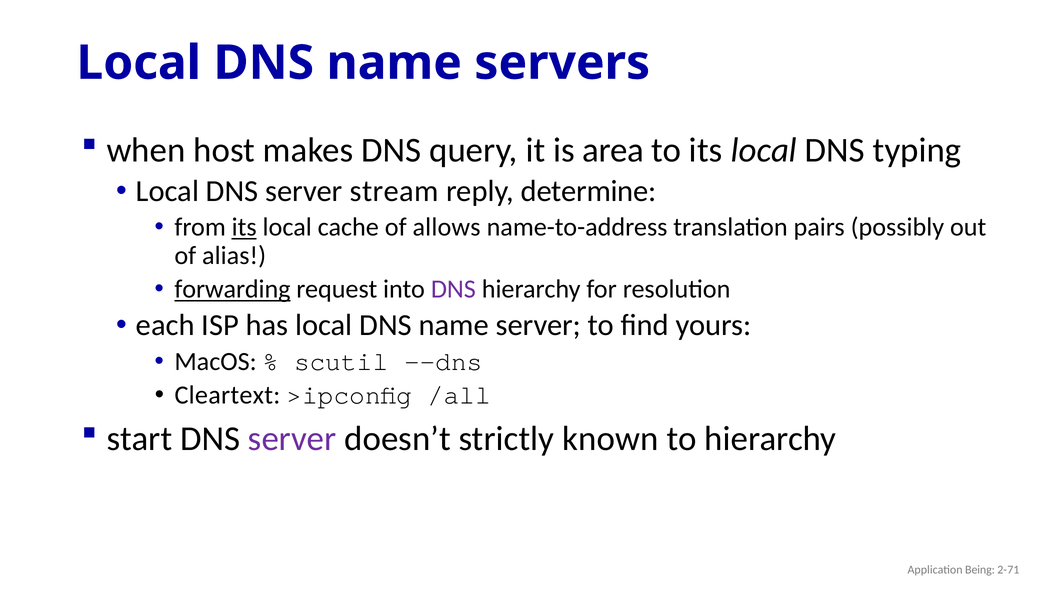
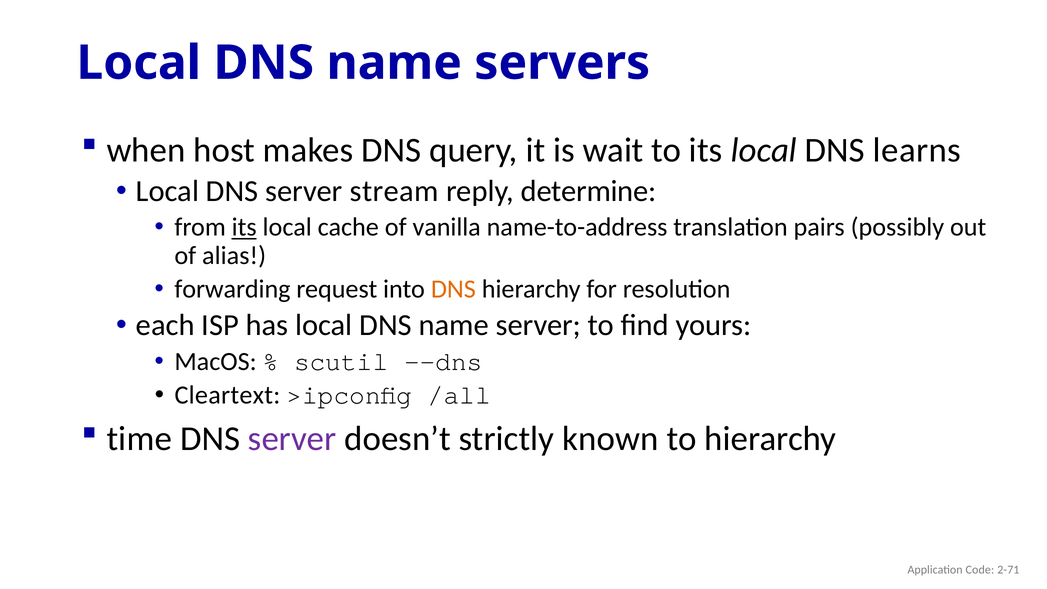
area: area -> wait (613, 150)
typing: typing -> learns (917, 150)
allows: allows -> vanilla (447, 227)
forwarding underline: present -> none (232, 289)
DNS colour: purple -> orange (453, 289)
start: start -> time (139, 439)
Being: Being -> Code (980, 570)
